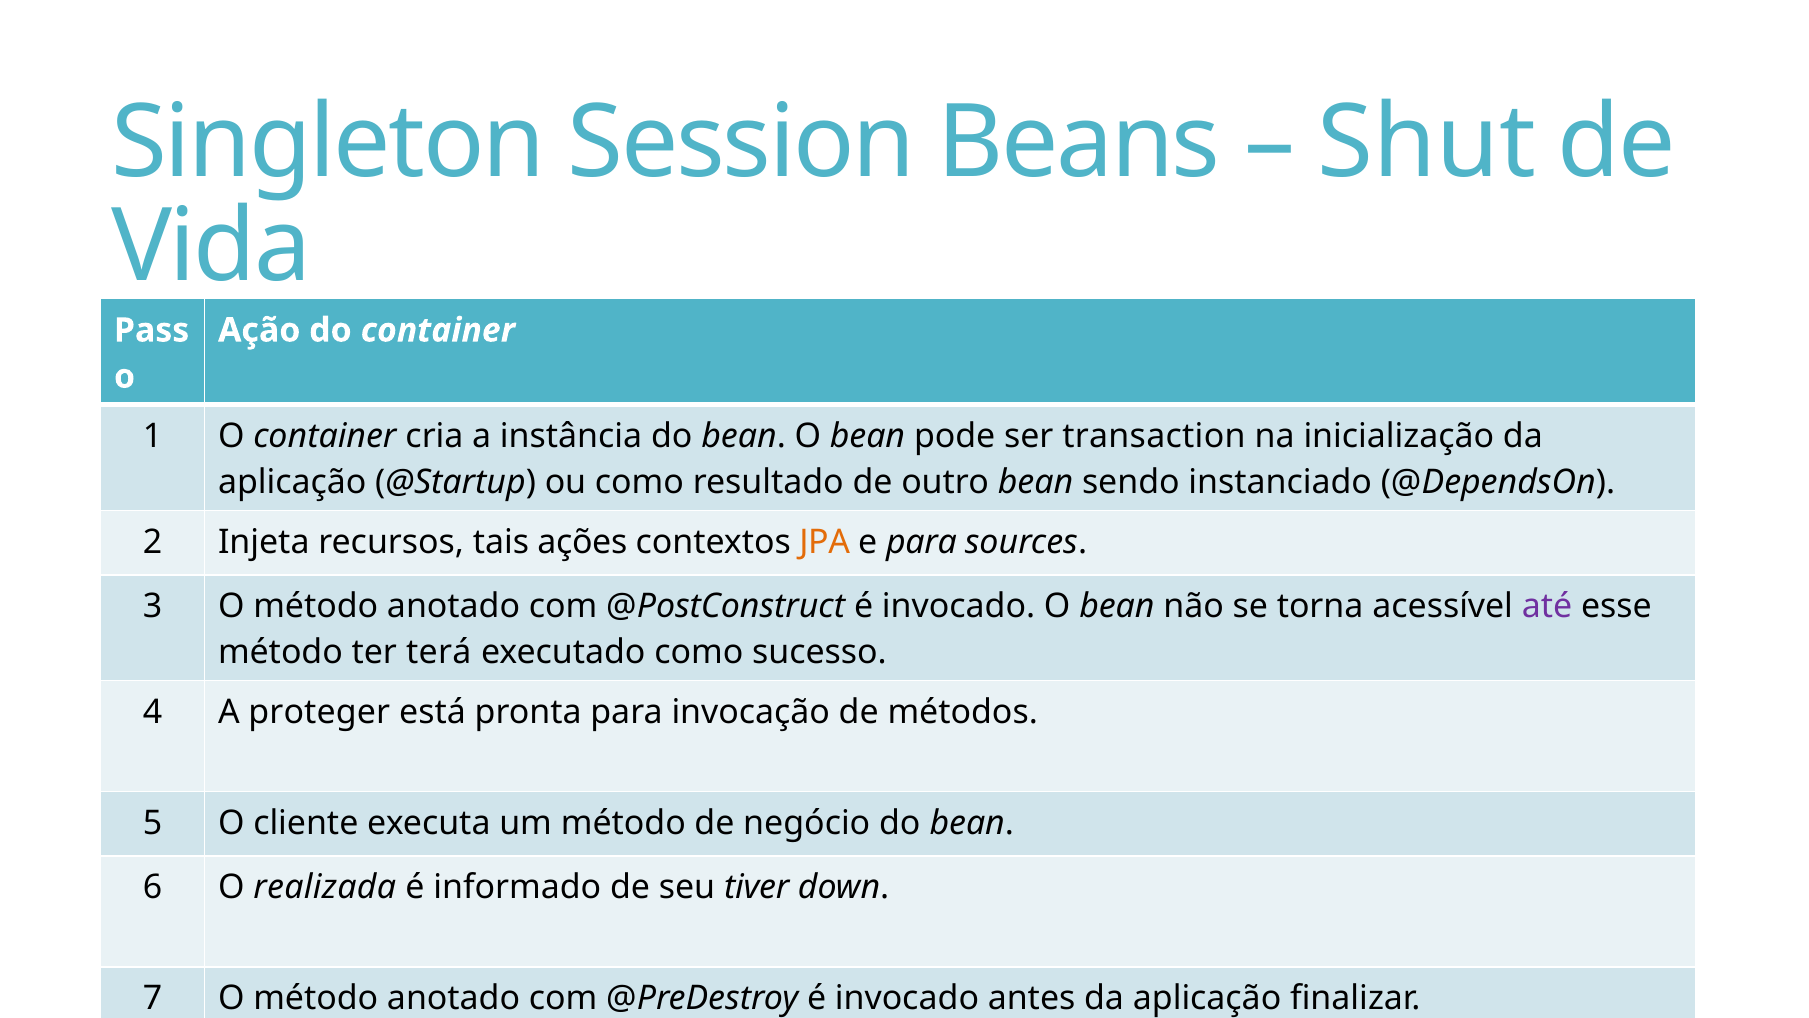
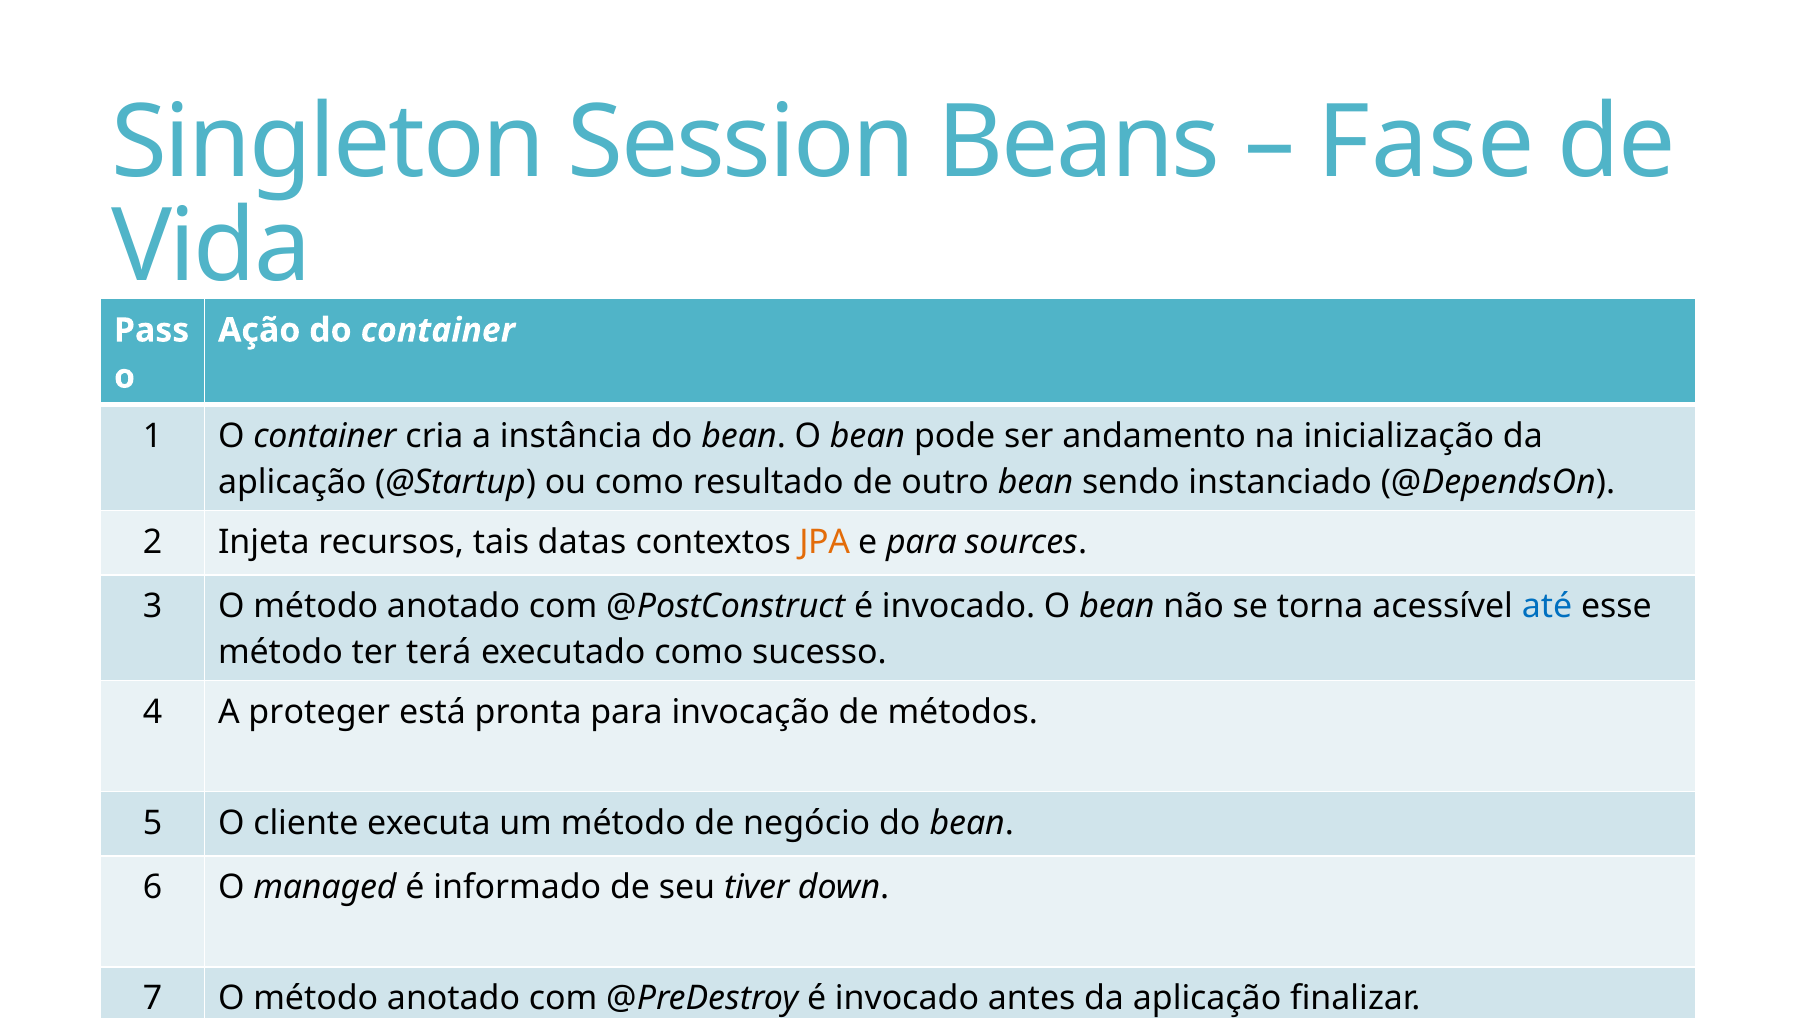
Shut: Shut -> Fase (1427, 143)
transaction: transaction -> andamento (1154, 436)
ações: ações -> datas (582, 542)
até colour: purple -> blue (1547, 606)
realizada: realizada -> managed (325, 887)
